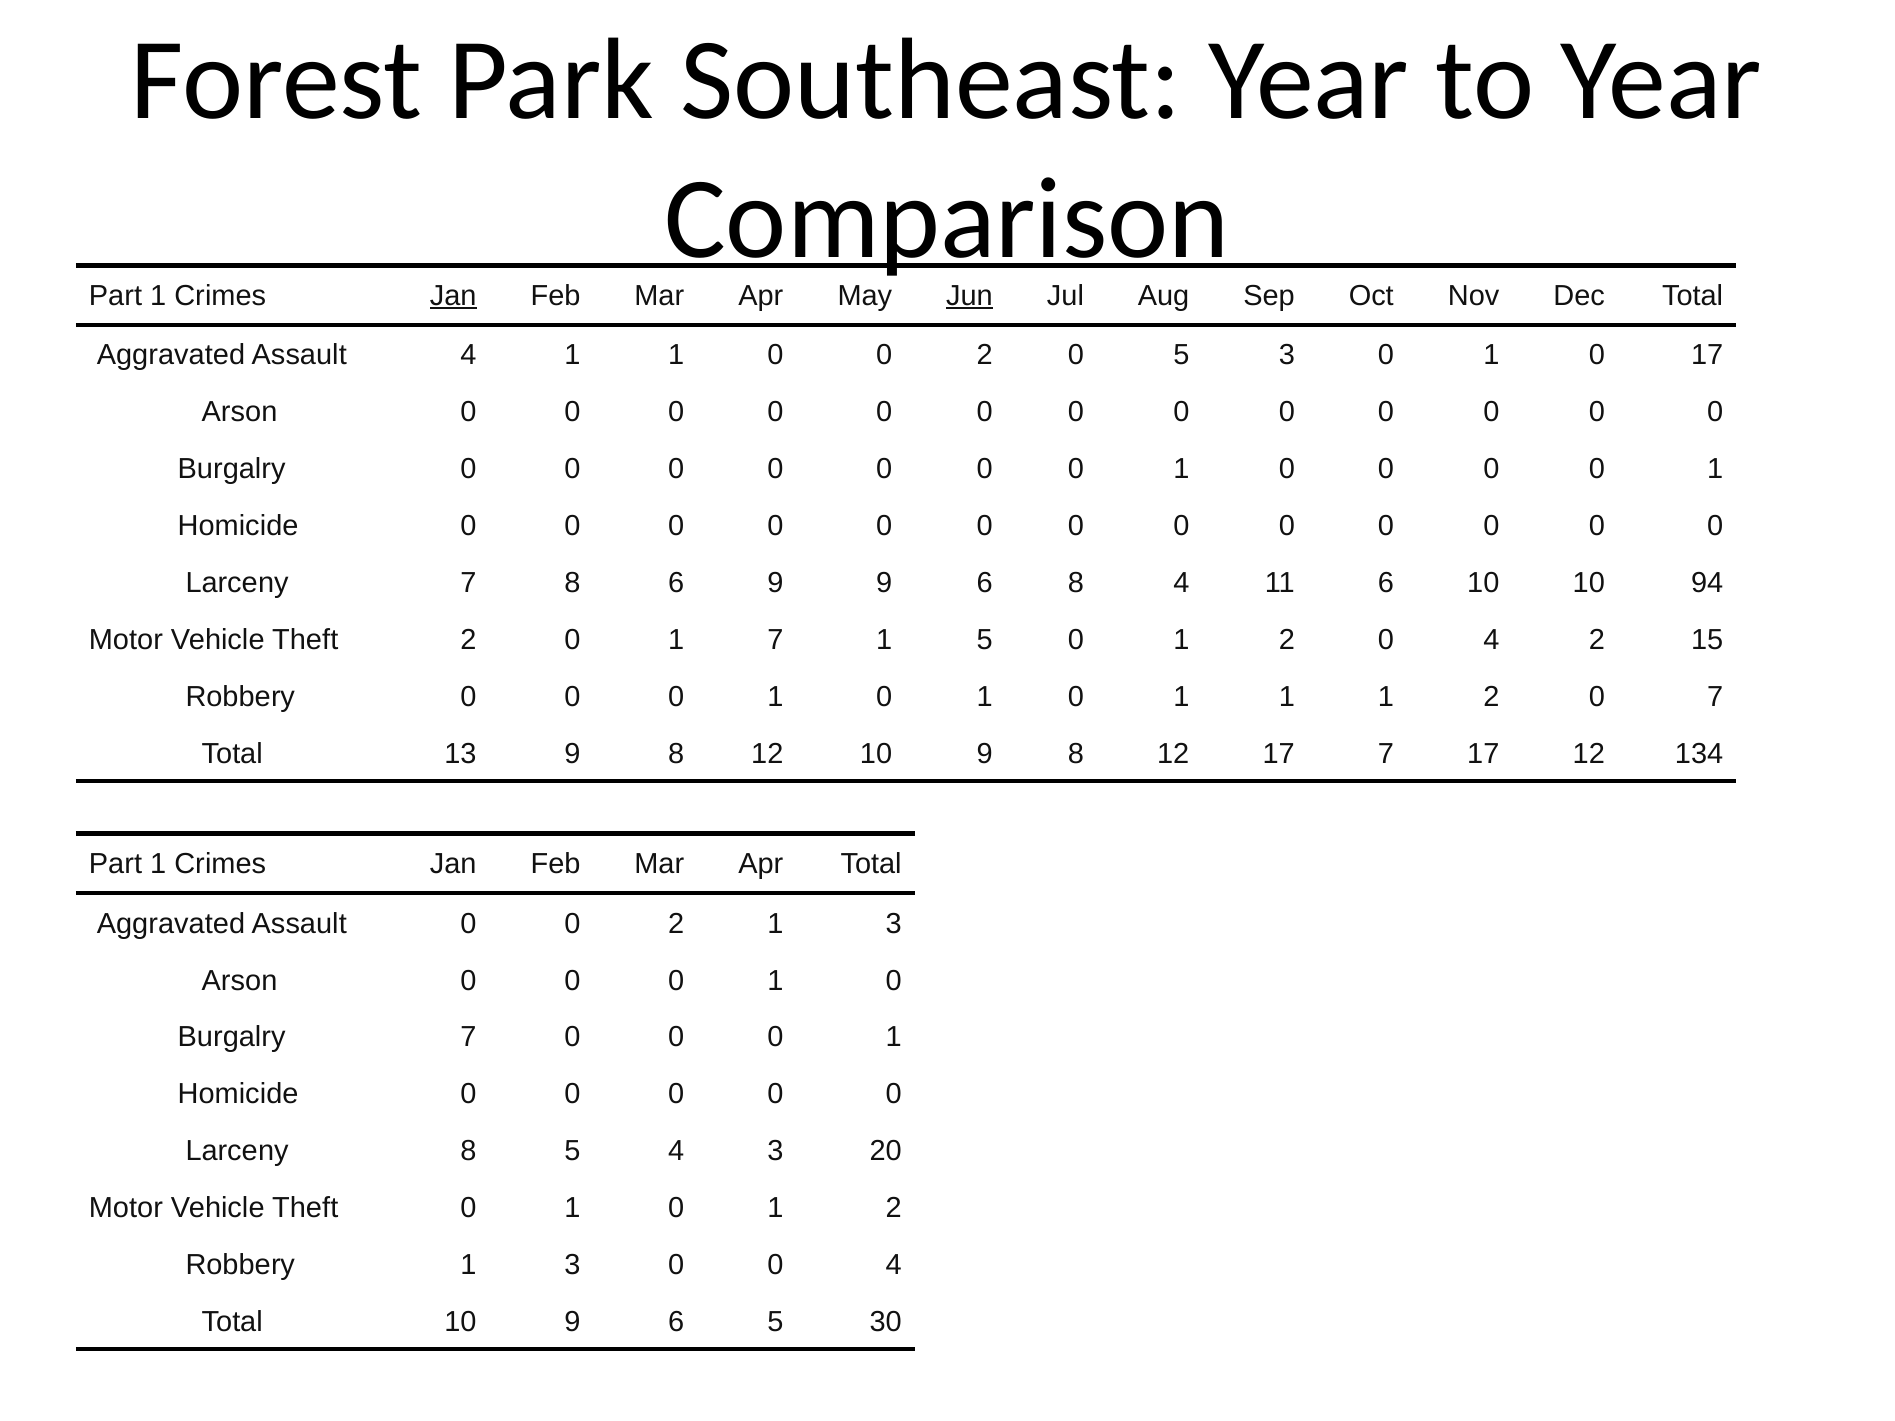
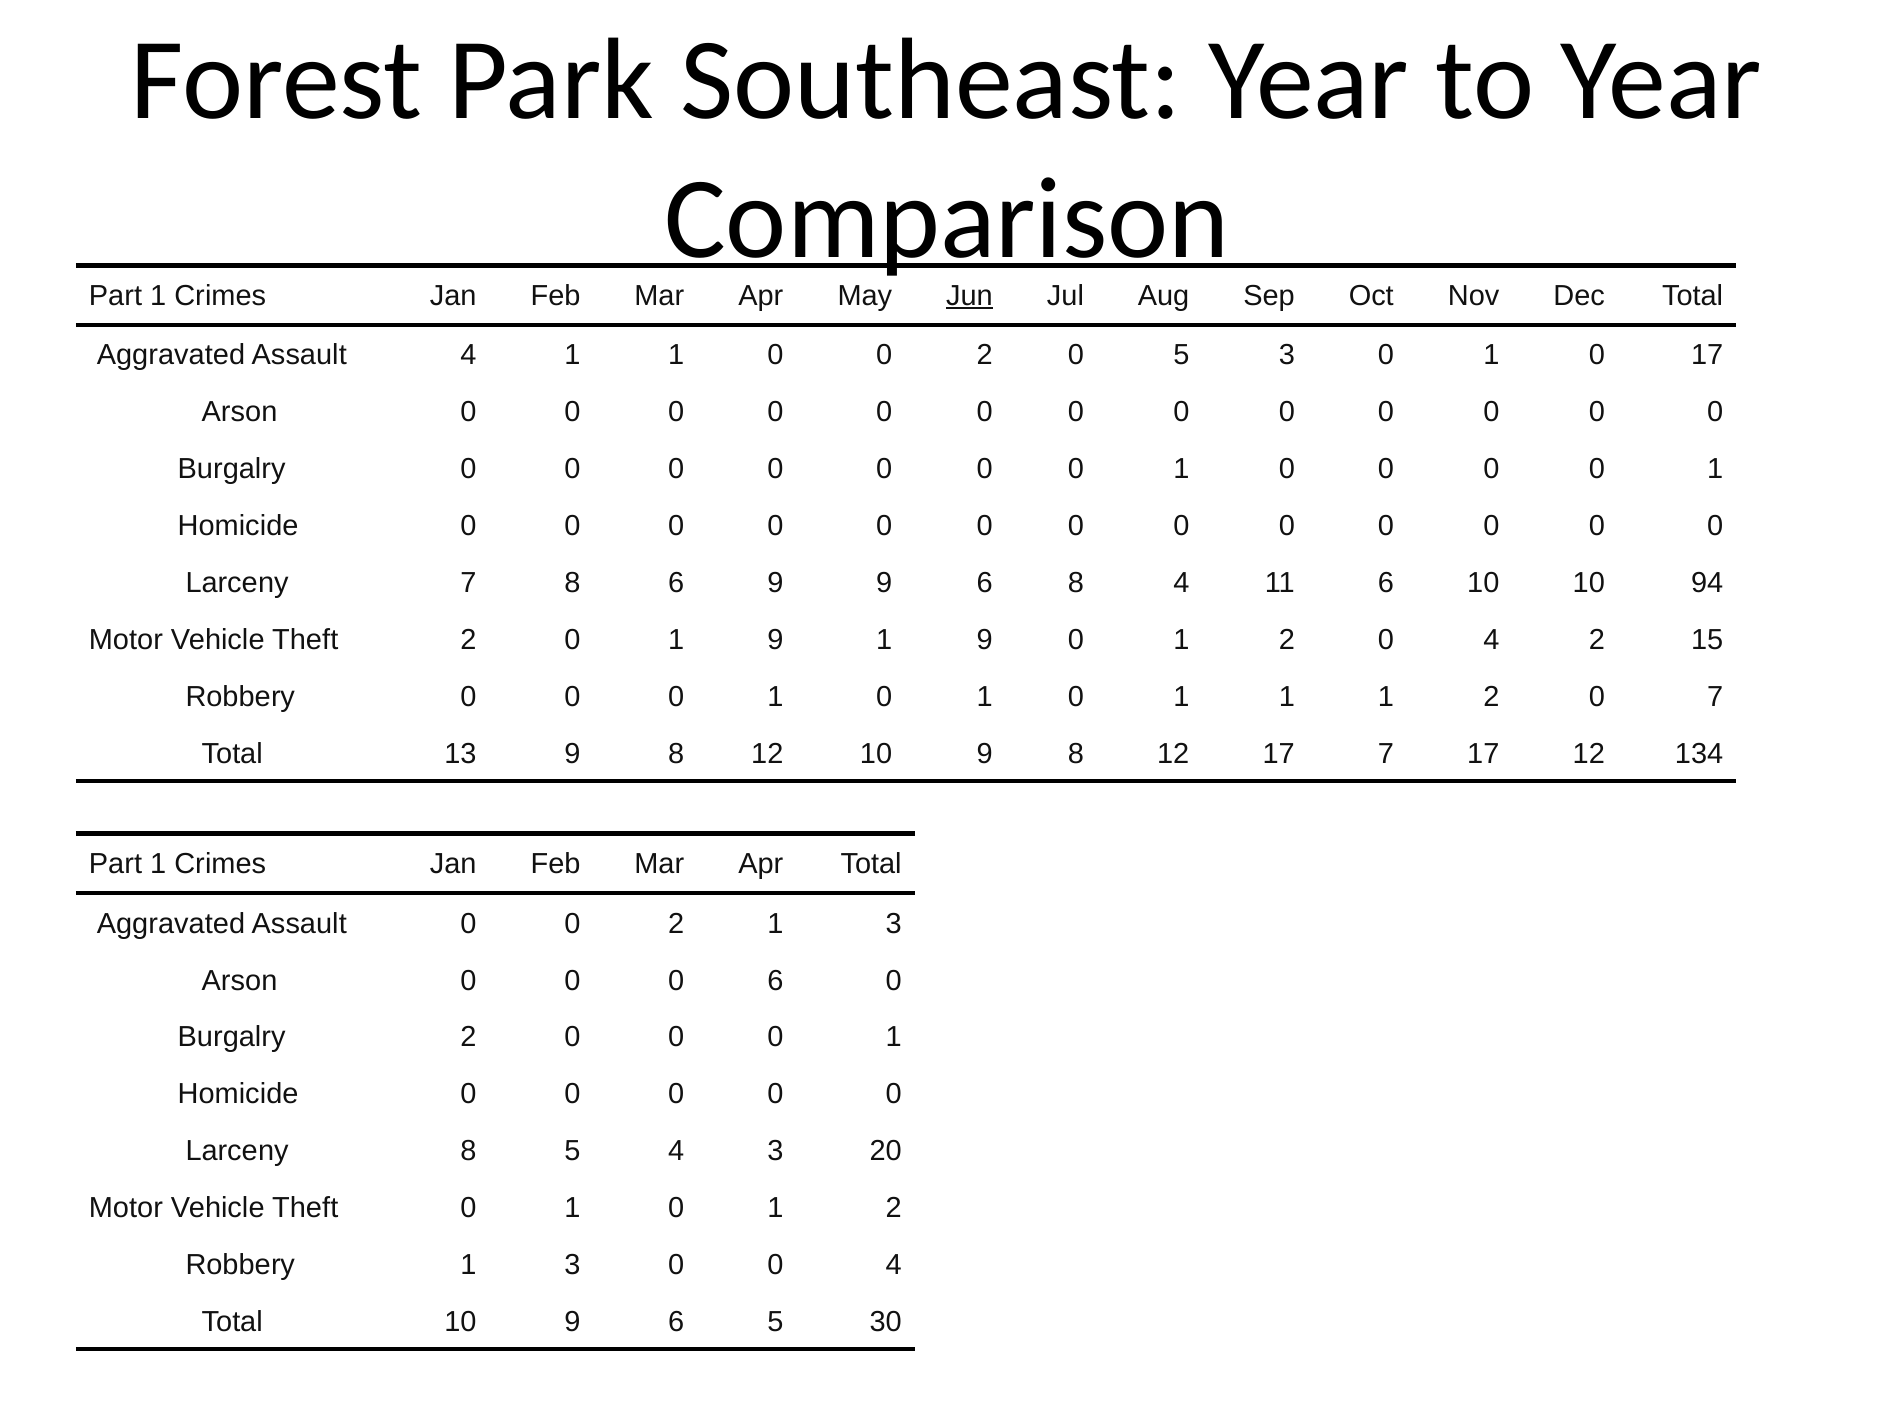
Jan underline: present -> none (453, 296)
0 1 7: 7 -> 9 (775, 640)
5: 5 -> 9 (985, 640)
1: 1 -> 6 (775, 981)
Burgalry 7: 7 -> 2 (469, 1038)
